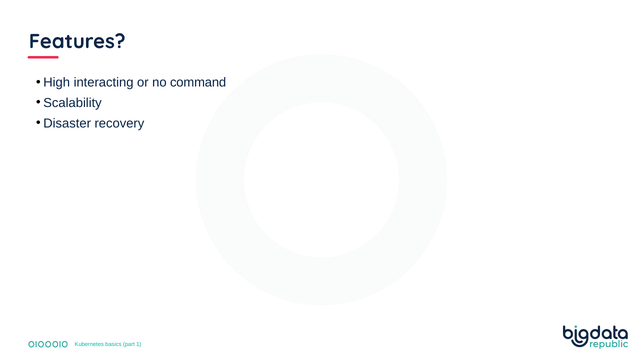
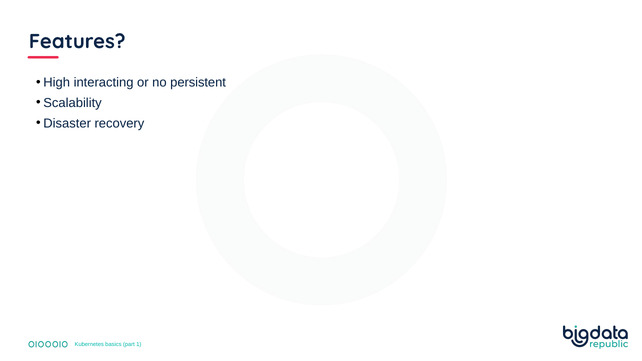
command: command -> persistent (198, 83)
